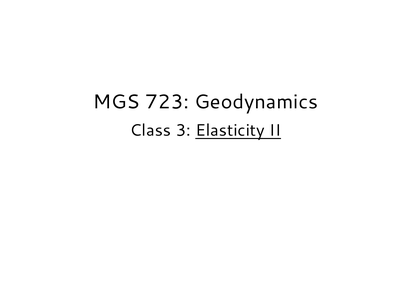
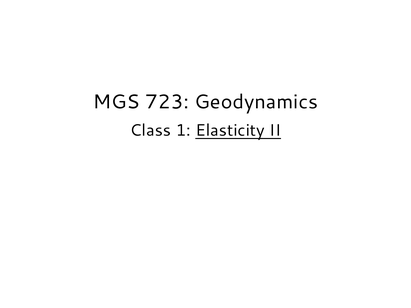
3: 3 -> 1 (183, 130)
